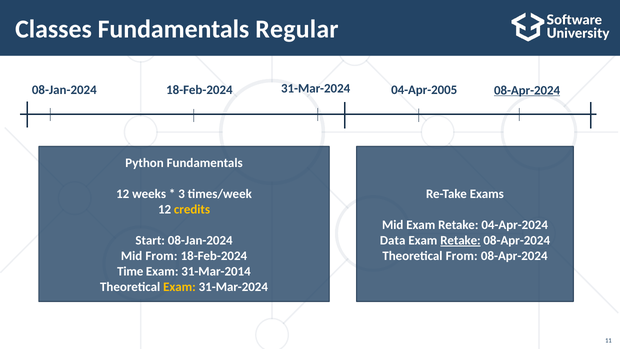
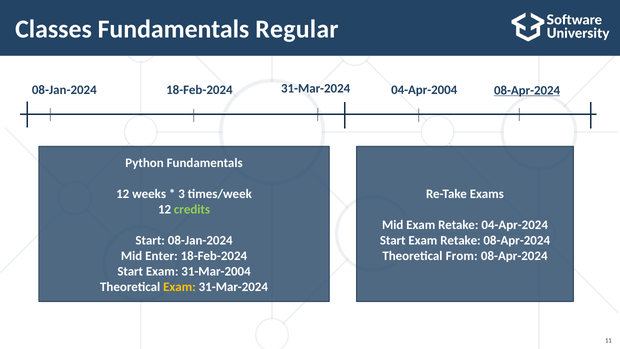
04-Apr-2005: 04-Apr-2005 -> 04-Apr-2004 (424, 90)
credits colour: yellow -> light green (192, 209)
Data: Data -> Start (393, 240)
Retake underline: present -> none (460, 240)
Mid From: From -> Enter (161, 256)
Time: Time -> Start (130, 271)
31-Mar-2014: 31-Mar-2014 -> 31-Mar-2004 (216, 271)
